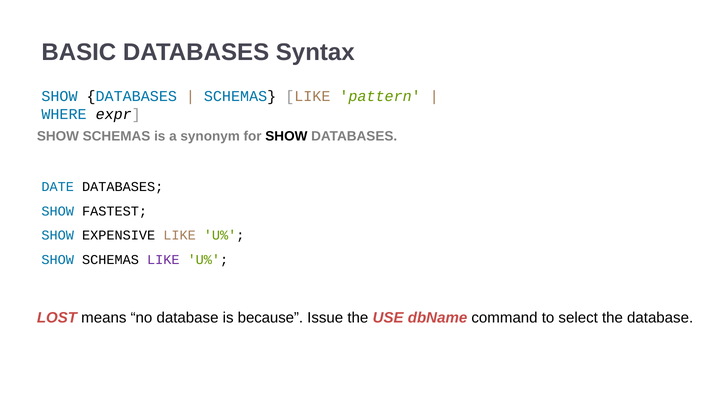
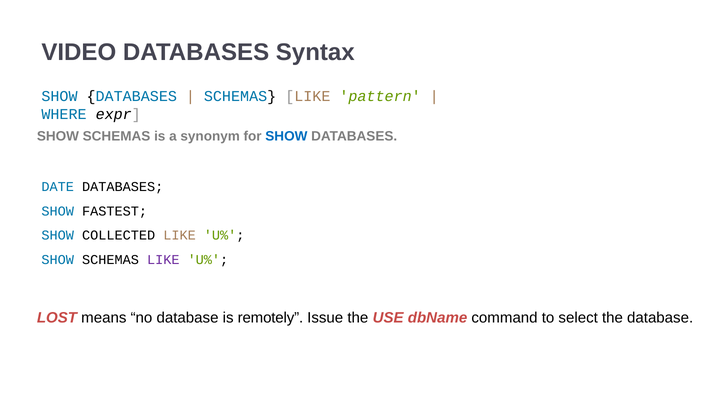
BASIC: BASIC -> VIDEO (79, 52)
SHOW colour: black -> blue (286, 136)
EXPENSIVE: EXPENSIVE -> COLLECTED (119, 236)
because: because -> remotely (270, 318)
